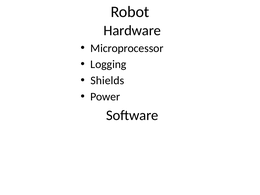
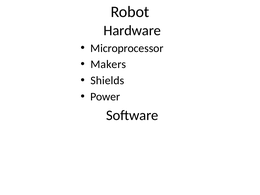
Logging: Logging -> Makers (108, 64)
